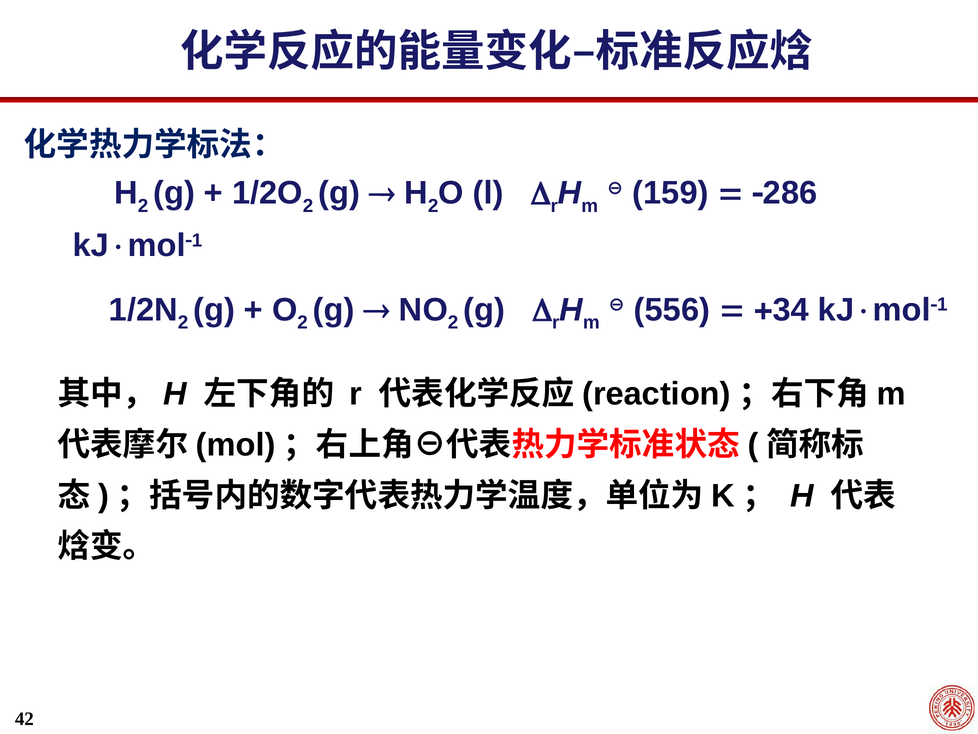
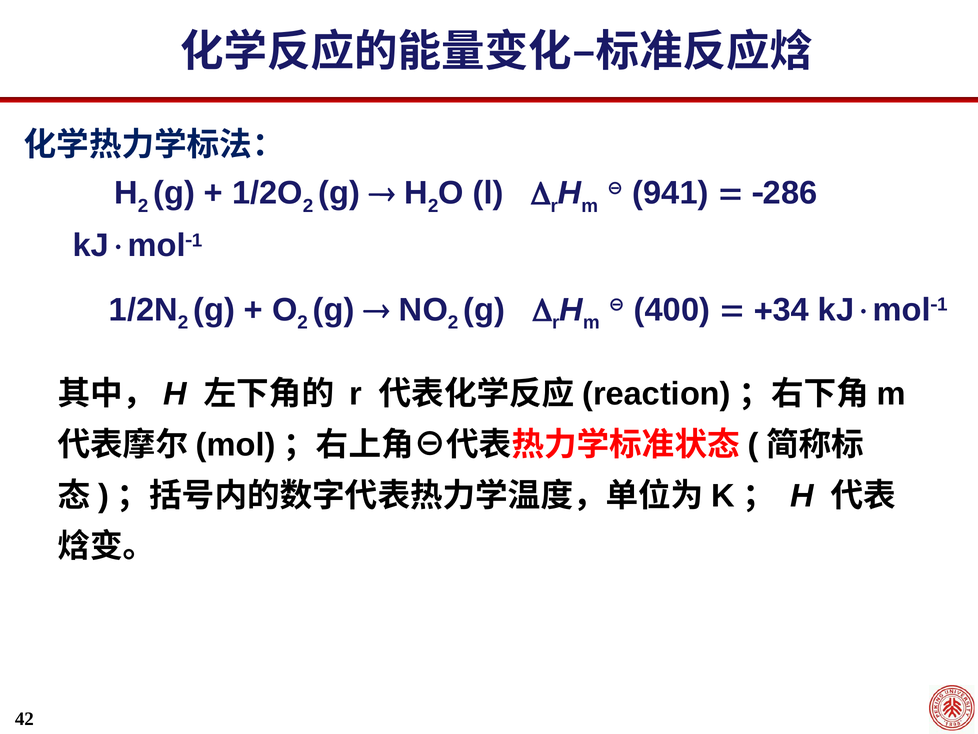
159: 159 -> 941 (670, 193)
556: 556 -> 400 (672, 310)
